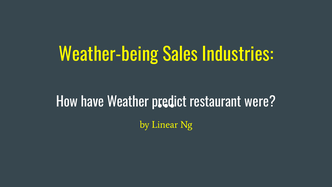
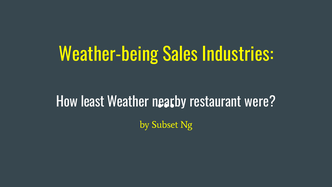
have: have -> least (93, 102)
predict: predict -> nearby (169, 102)
Linear: Linear -> Subset (165, 125)
